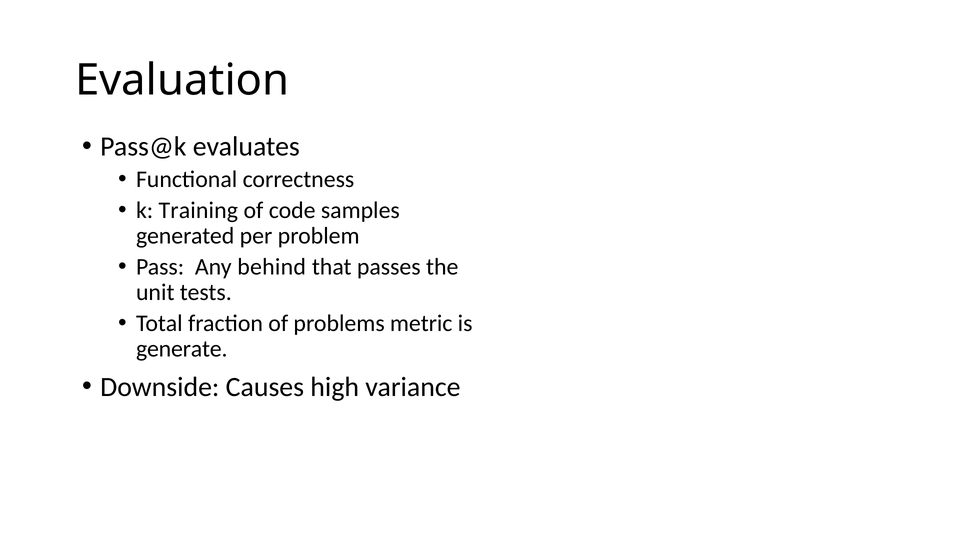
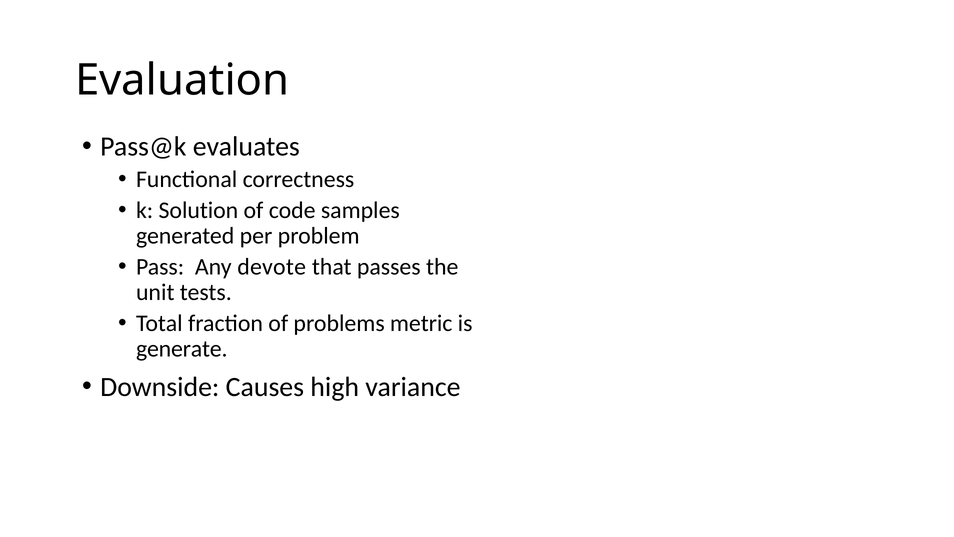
Training: Training -> Solution (198, 210)
behind: behind -> devote (272, 267)
